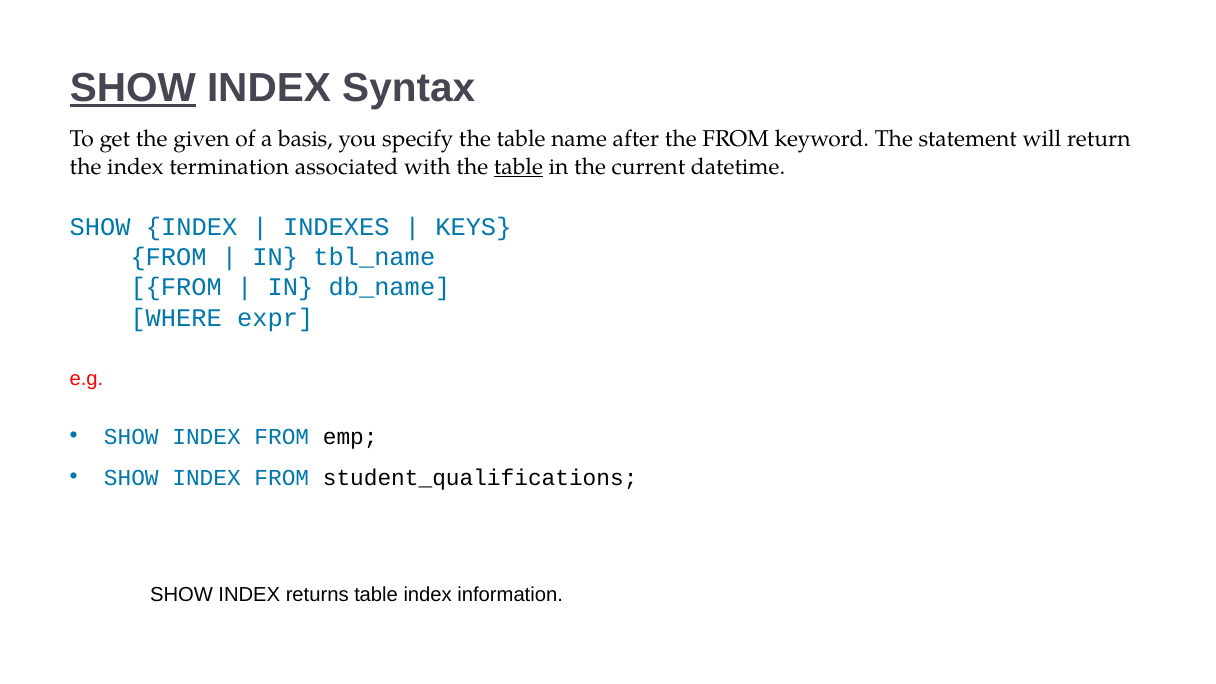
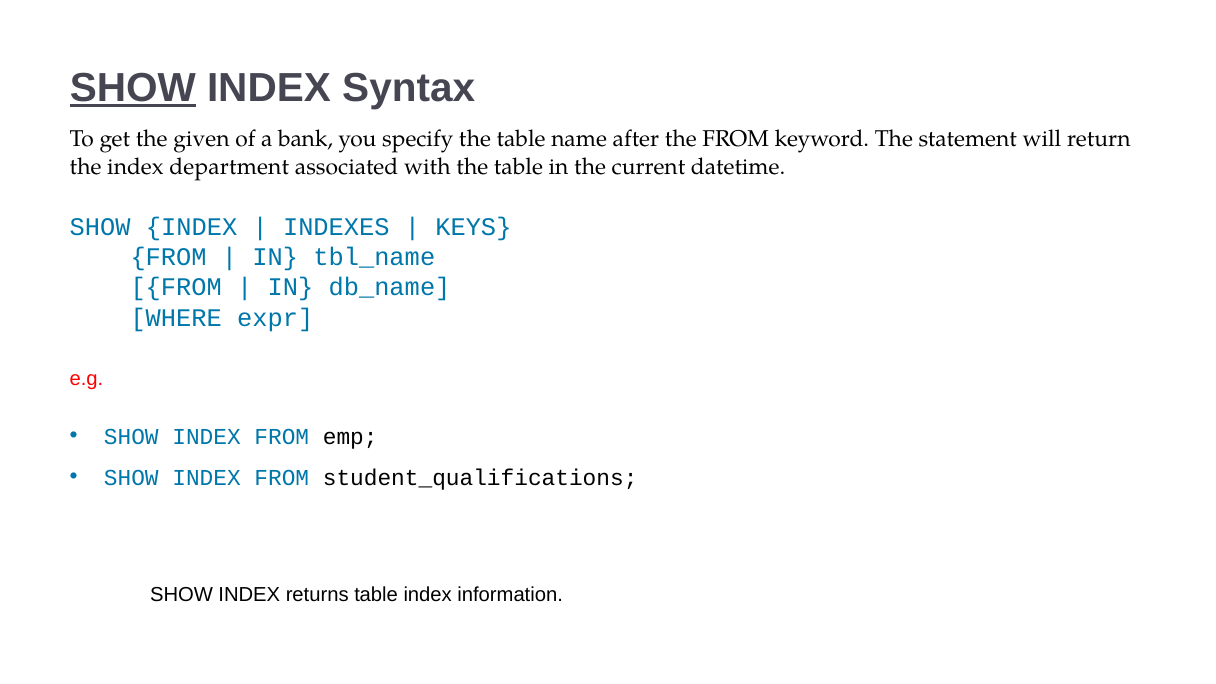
basis: basis -> bank (306, 139)
termination: termination -> department (229, 167)
table underline: present -> none (518, 167)
